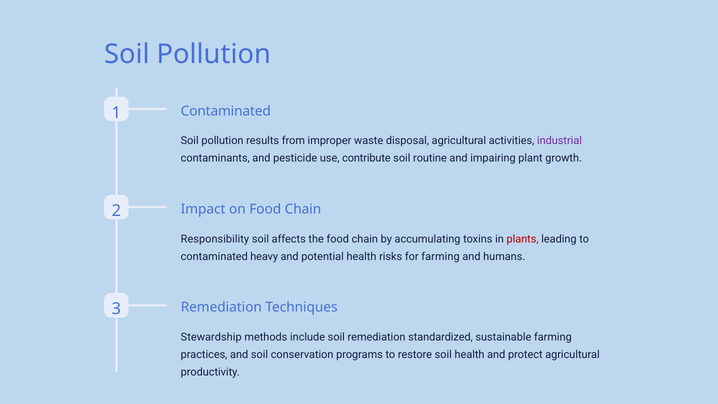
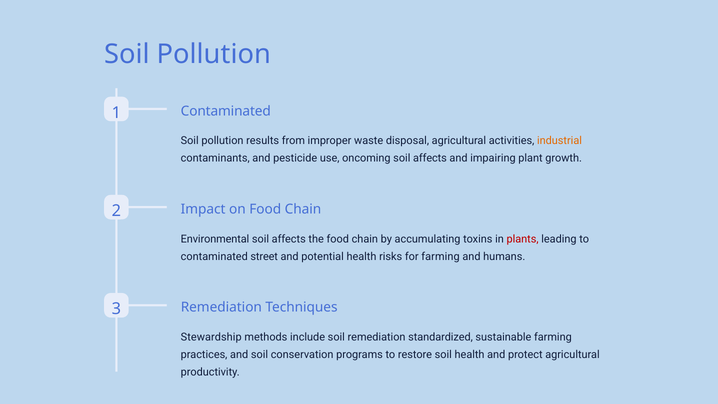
industrial colour: purple -> orange (559, 141)
contribute: contribute -> oncoming (366, 158)
routine: routine -> affects (430, 158)
Responsibility: Responsibility -> Environmental (215, 239)
heavy: heavy -> street (264, 256)
